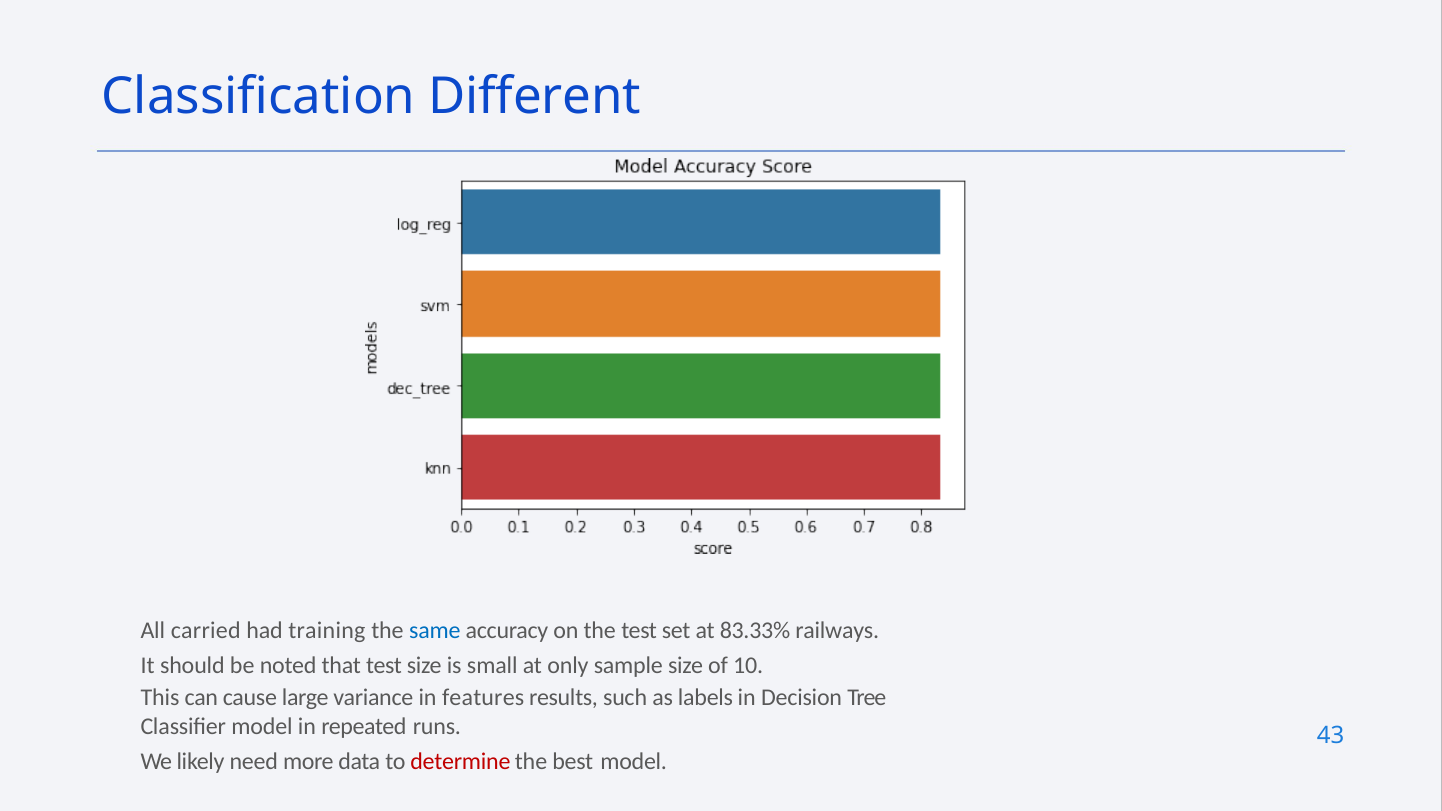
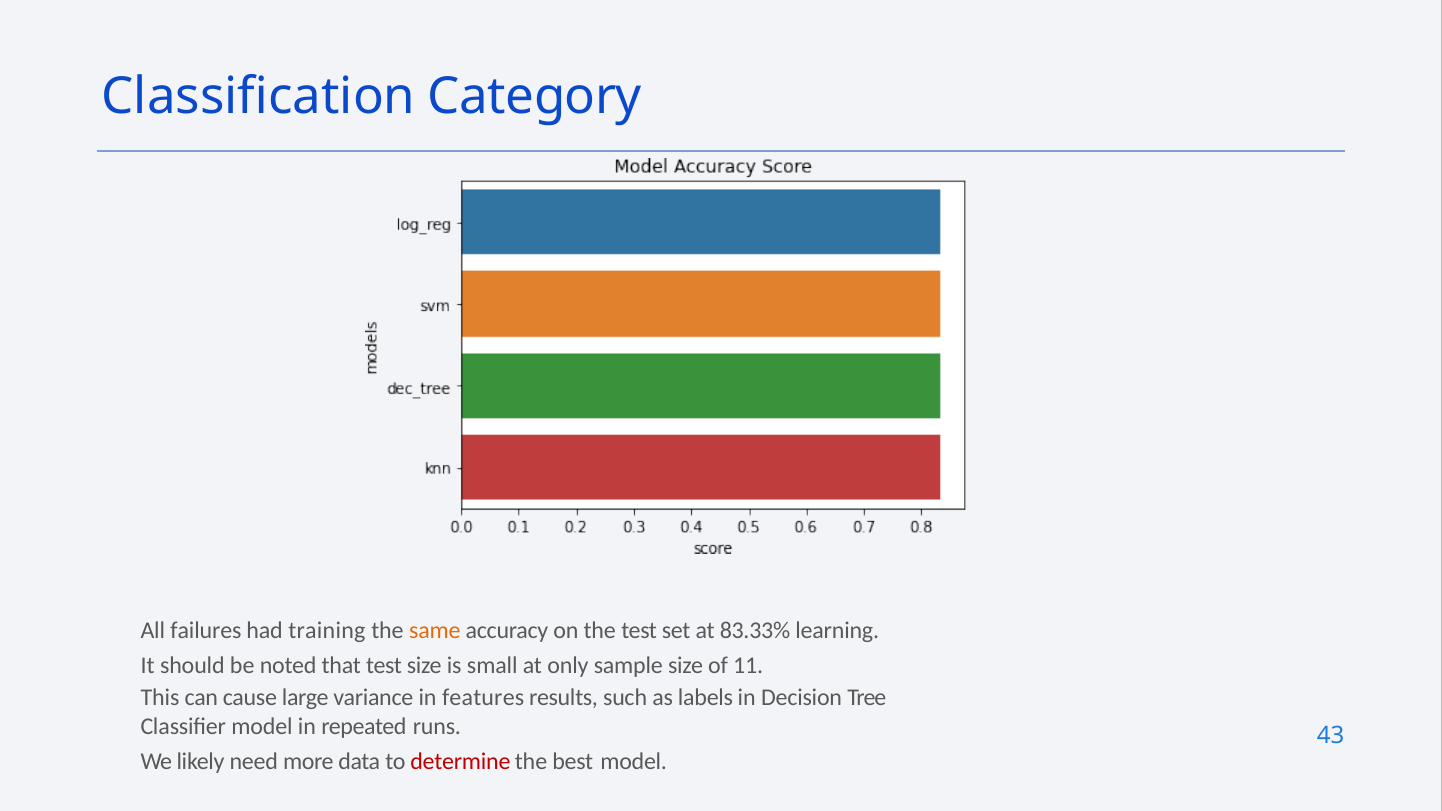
Different: Different -> Category (535, 96)
carried: carried -> failures (206, 631)
same colour: blue -> orange (435, 631)
railways: railways -> learning (837, 631)
10: 10 -> 11 (748, 665)
